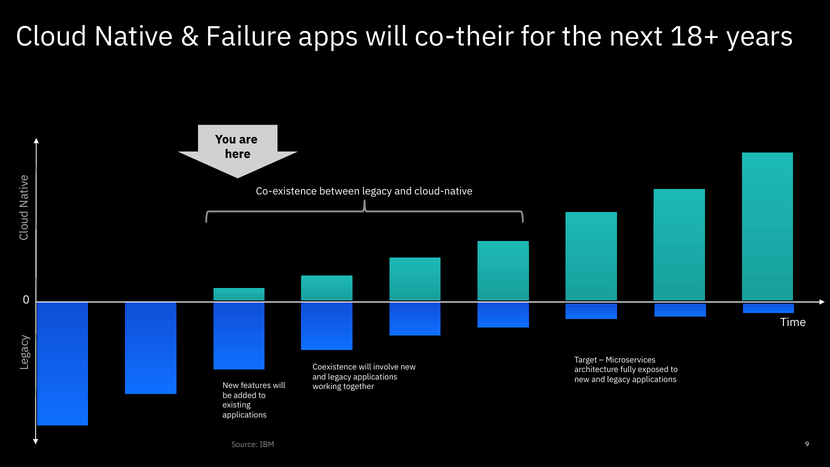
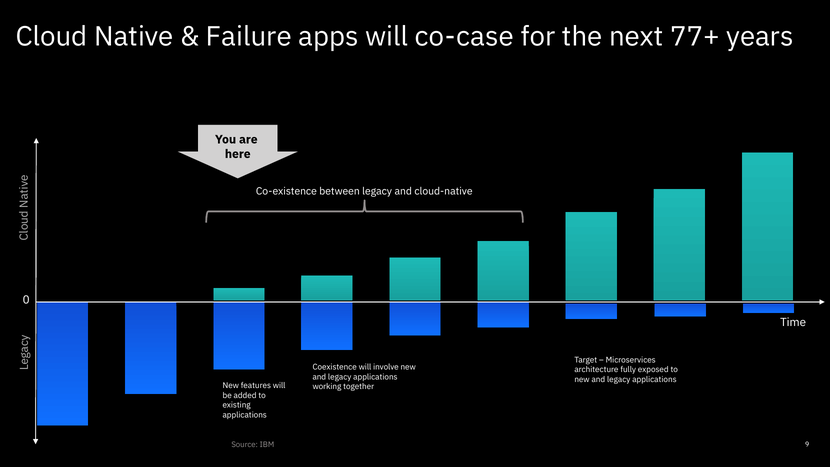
co-their: co-their -> co-case (464, 37)
18+: 18+ -> 77+ (695, 37)
